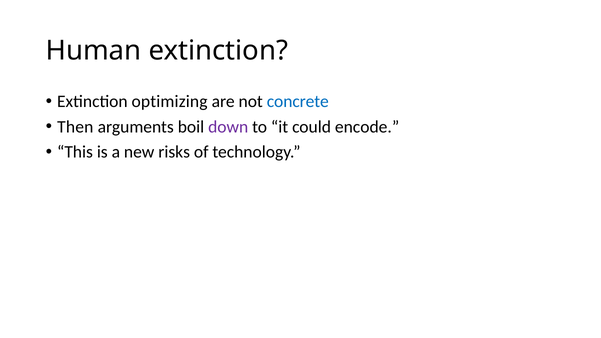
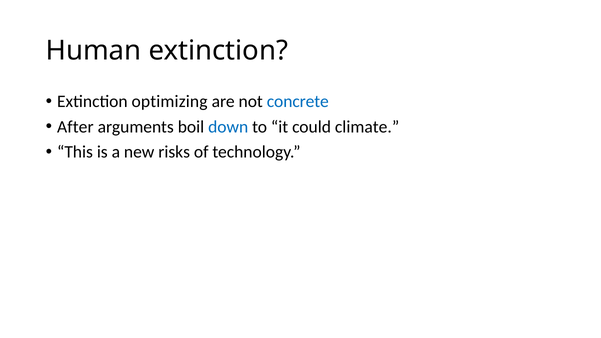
Then: Then -> After (75, 127)
down colour: purple -> blue (228, 127)
encode: encode -> climate (367, 127)
